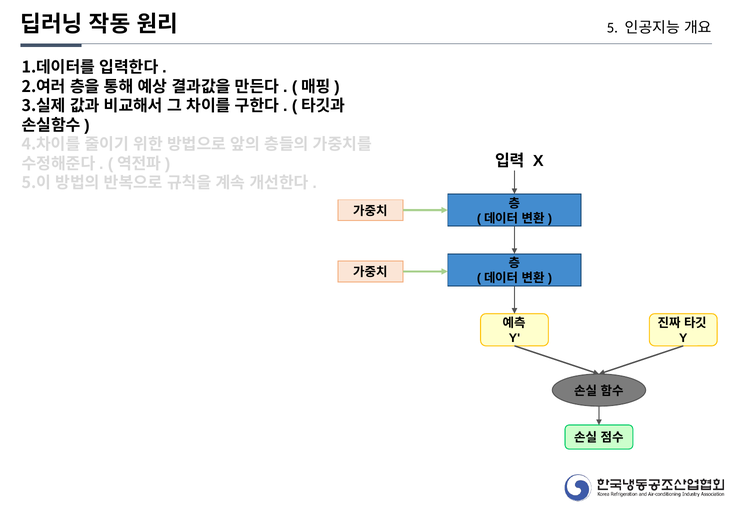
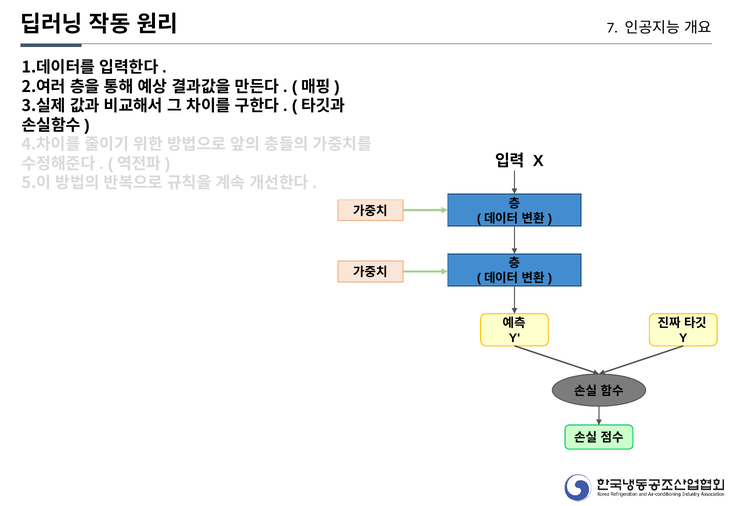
5: 5 -> 7 (612, 28)
